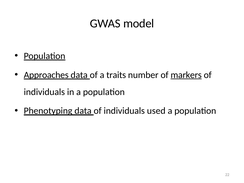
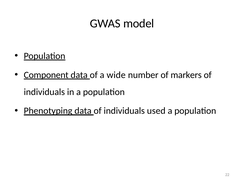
Approaches: Approaches -> Component (46, 75)
traits: traits -> wide (116, 75)
markers underline: present -> none (186, 75)
